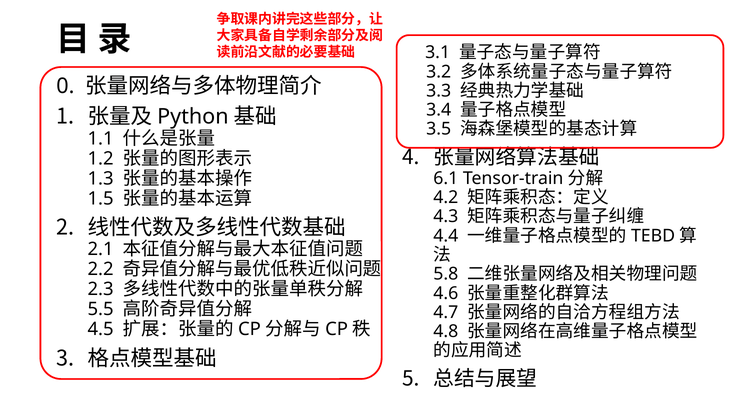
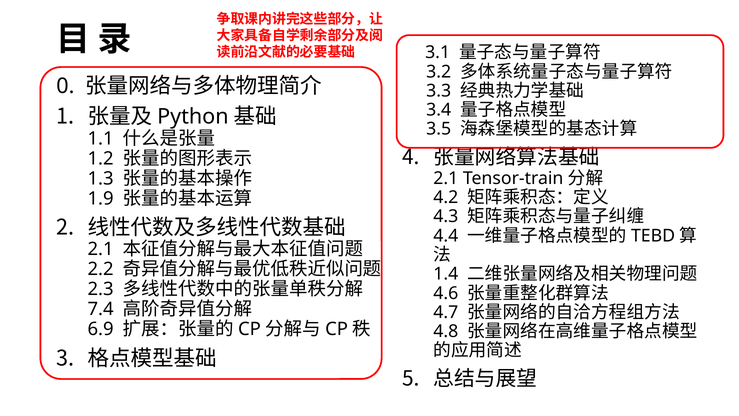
6.1: 6.1 -> 2.1 (446, 178)
1.5: 1.5 -> 1.9 (101, 198)
5.8: 5.8 -> 1.4 (446, 274)
5.5: 5.5 -> 7.4 (101, 309)
4.5: 4.5 -> 6.9 (101, 329)
